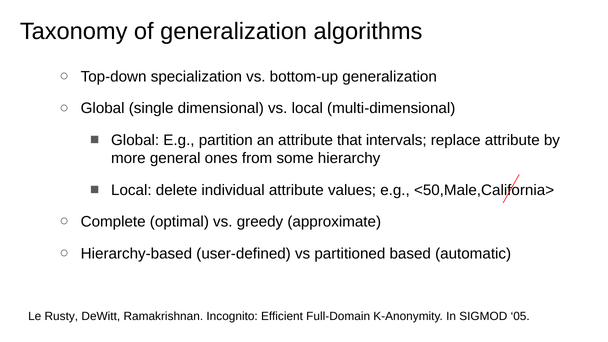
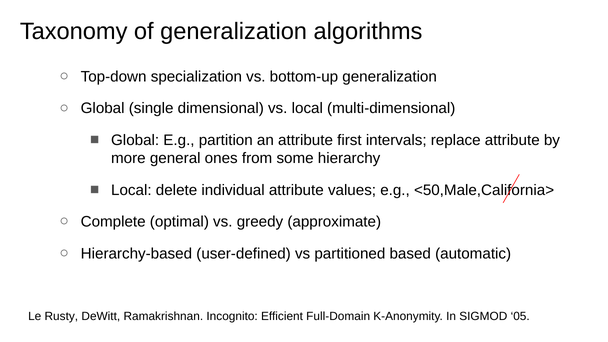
that: that -> first (349, 140)
